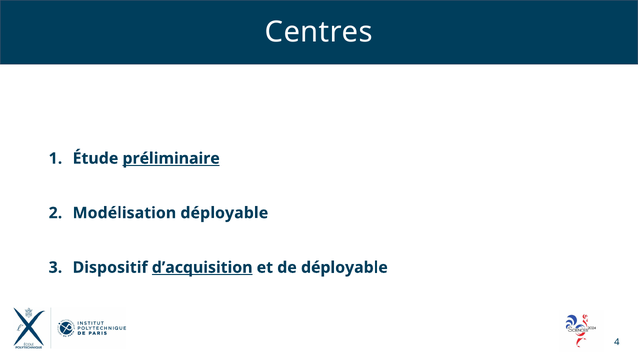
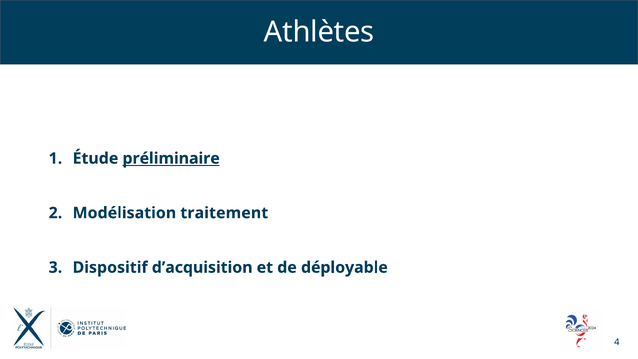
Centres: Centres -> Athlètes (319, 32)
Modélisation déployable: déployable -> traitement (224, 213)
d’acquisition underline: present -> none (202, 267)
